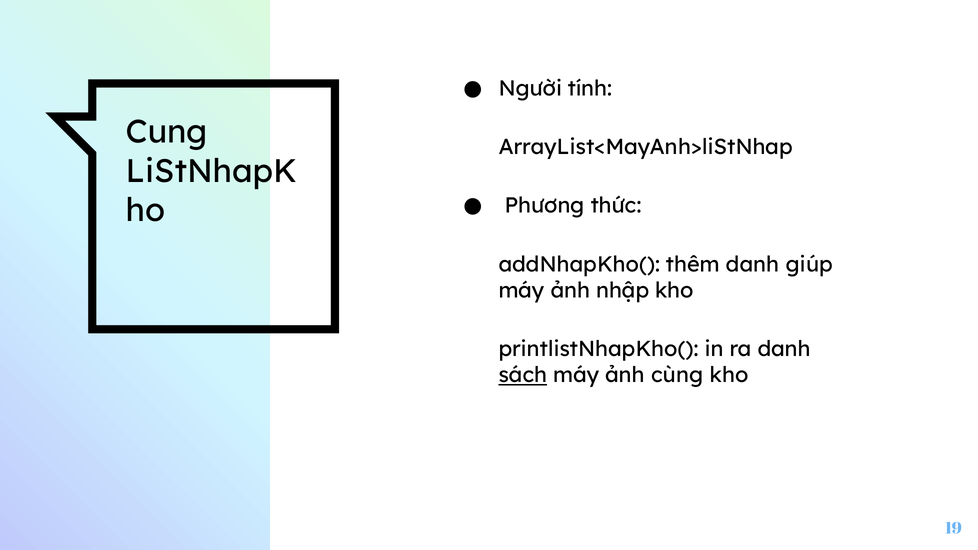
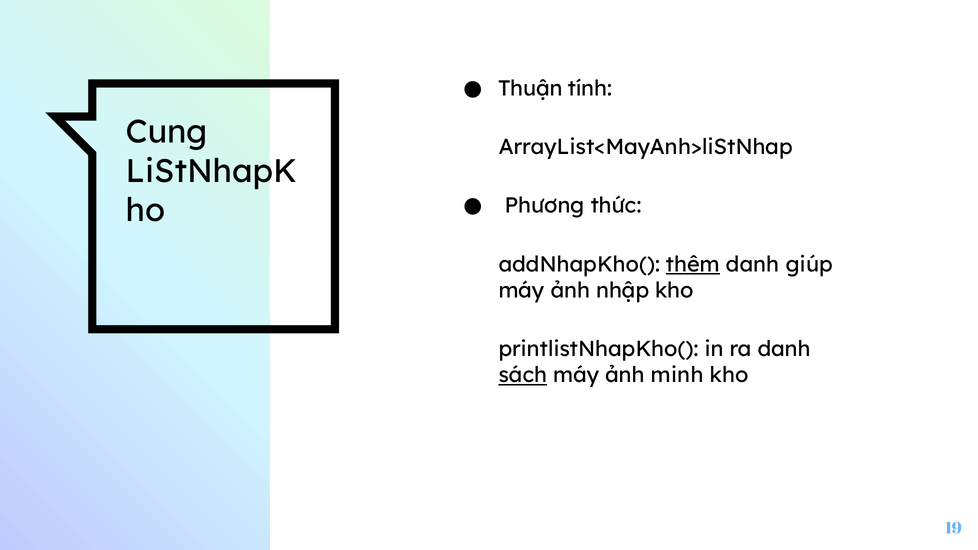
Người: Người -> Thuận (530, 89)
thêm underline: none -> present (693, 265)
cùng: cùng -> minh (677, 375)
